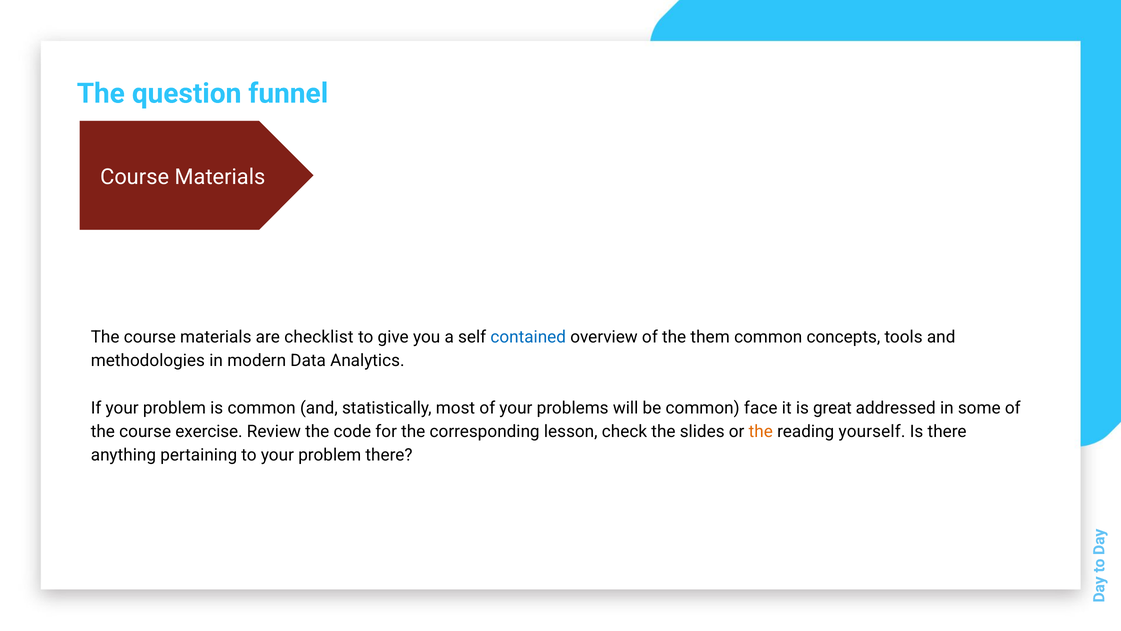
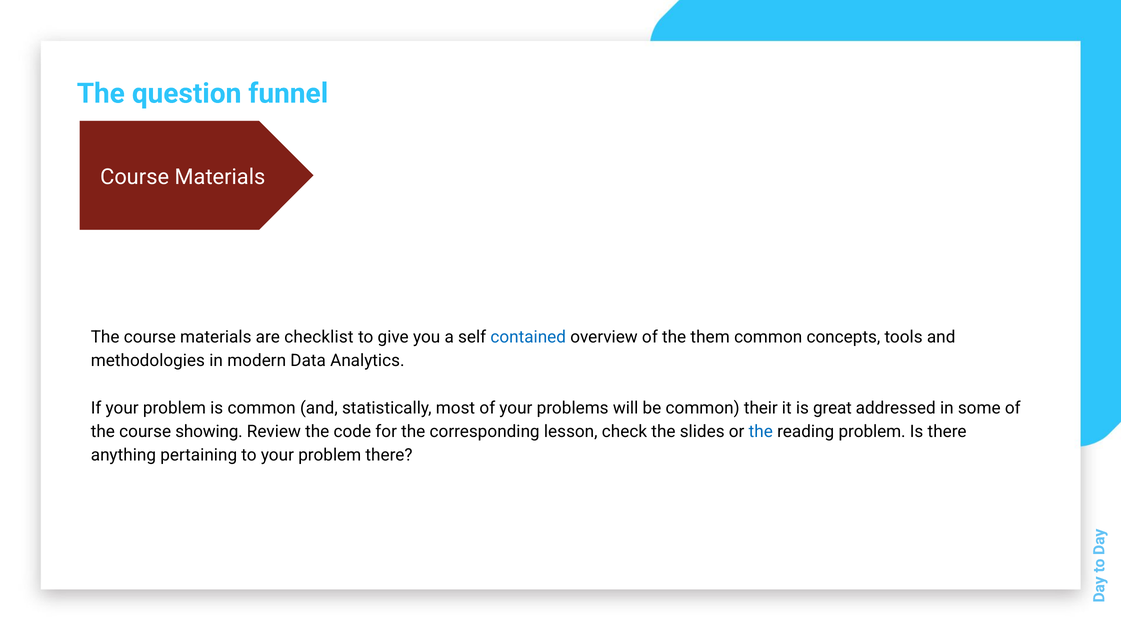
face: face -> their (761, 408)
exercise: exercise -> showing (209, 431)
the colour: orange -> blue (761, 431)
reading yourself: yourself -> problem (872, 431)
